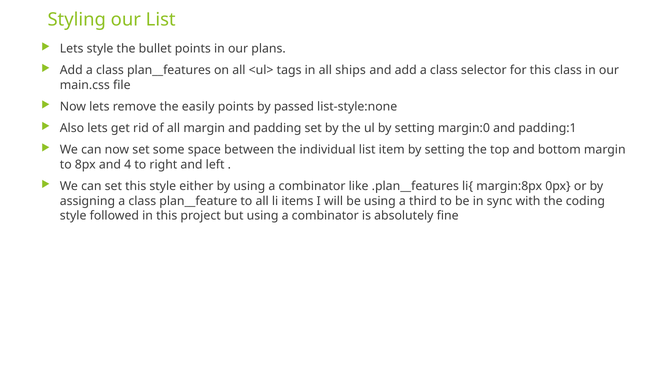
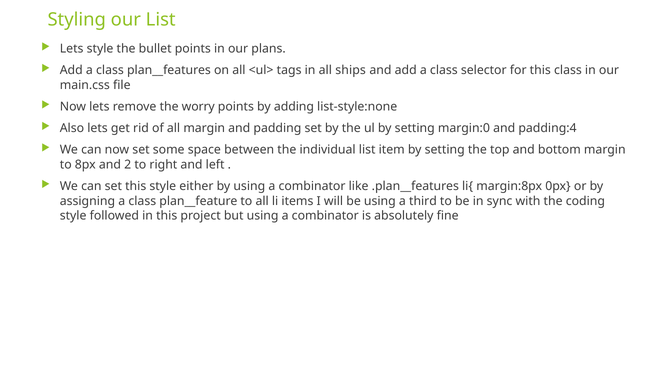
easily: easily -> worry (198, 107)
passed: passed -> adding (294, 107)
padding:1: padding:1 -> padding:4 (548, 128)
4: 4 -> 2 (128, 165)
